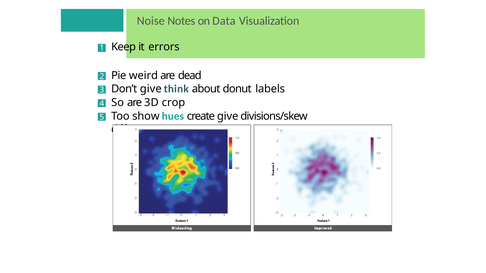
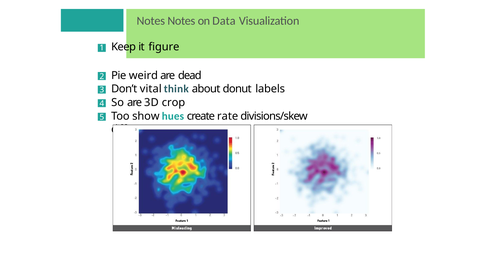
Noise: Noise -> Notes (151, 21)
errors: errors -> figure (164, 47)
Don’t give: give -> vital (151, 89)
create give: give -> rate (228, 116)
